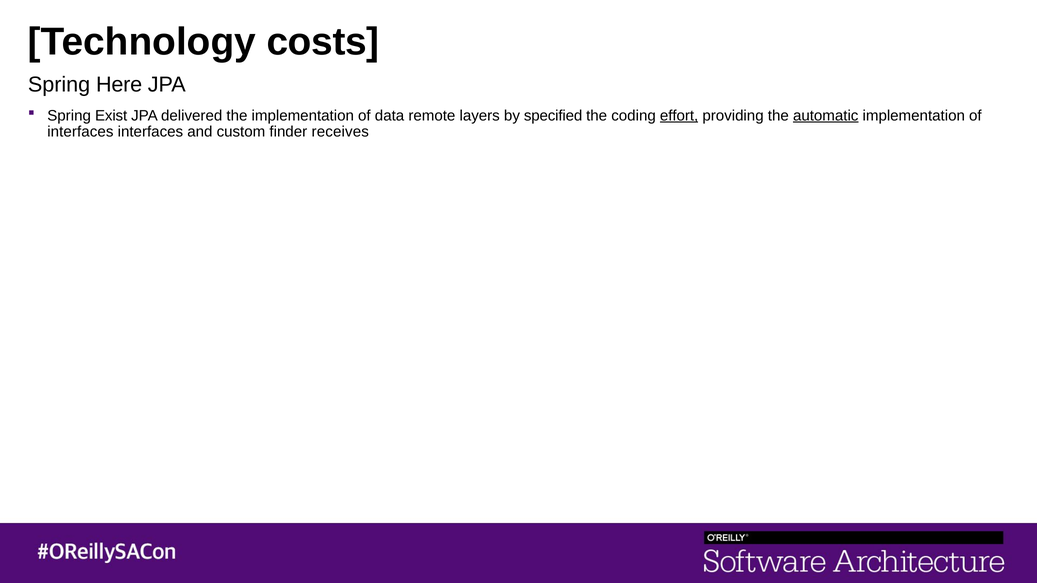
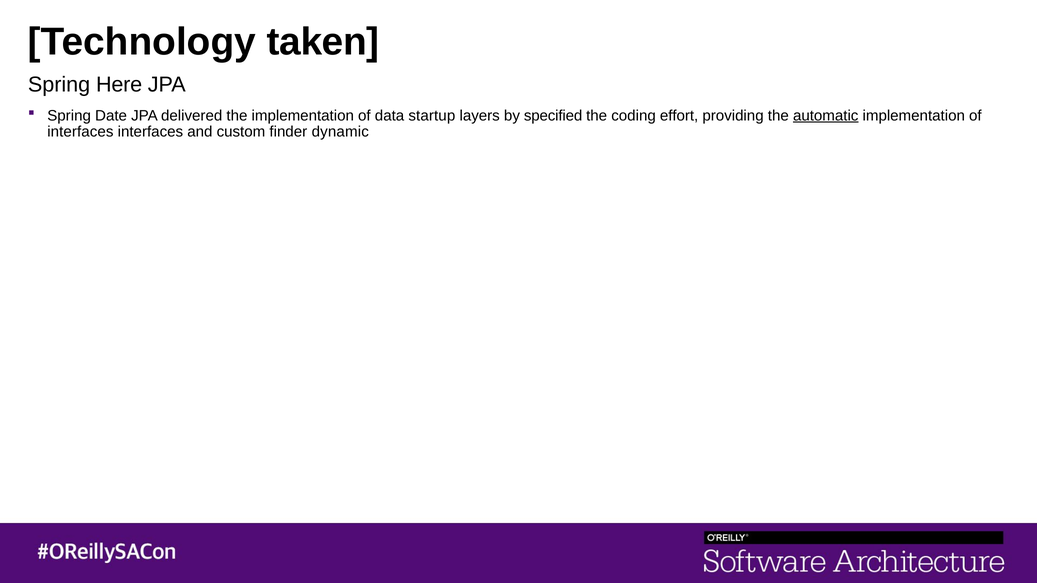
costs: costs -> taken (323, 42)
Exist: Exist -> Date (111, 116)
remote: remote -> startup (432, 116)
effort underline: present -> none (679, 116)
receives: receives -> dynamic (340, 132)
